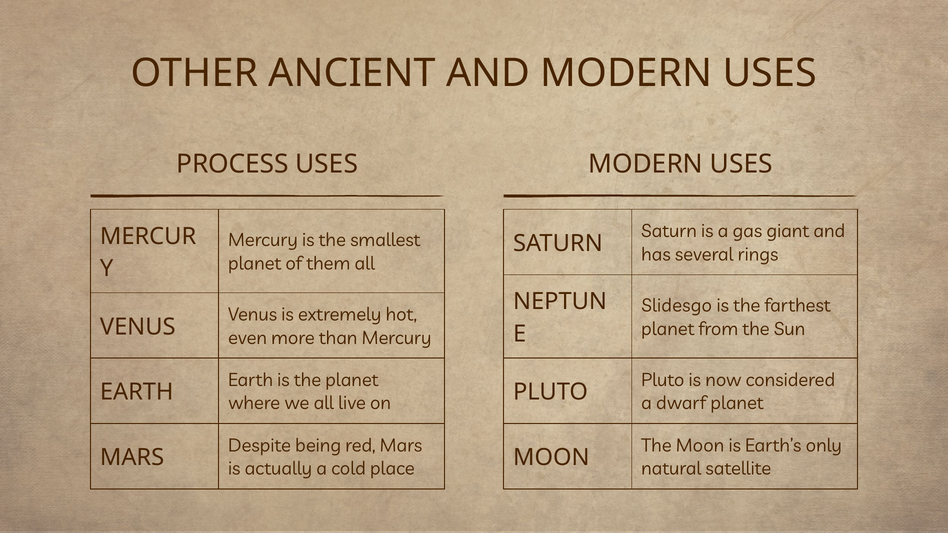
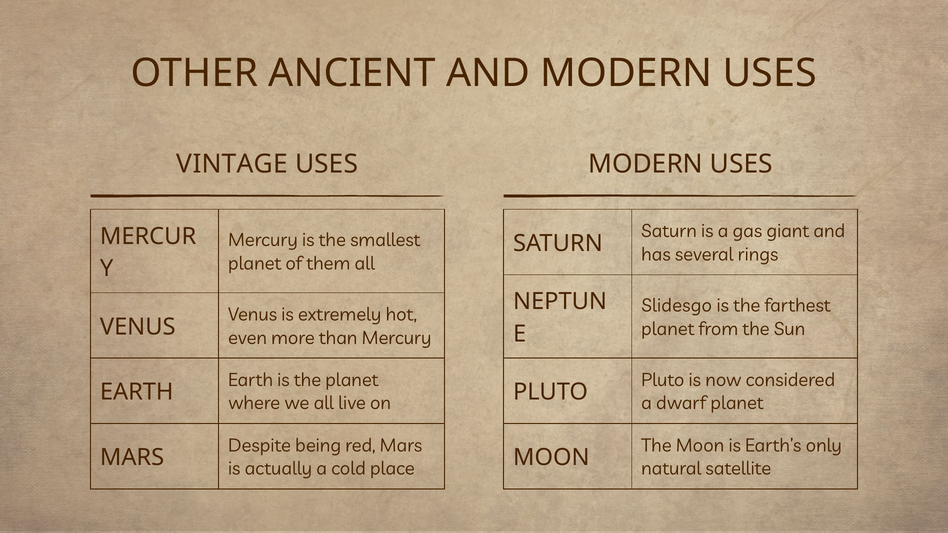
PROCESS: PROCESS -> VINTAGE (232, 164)
